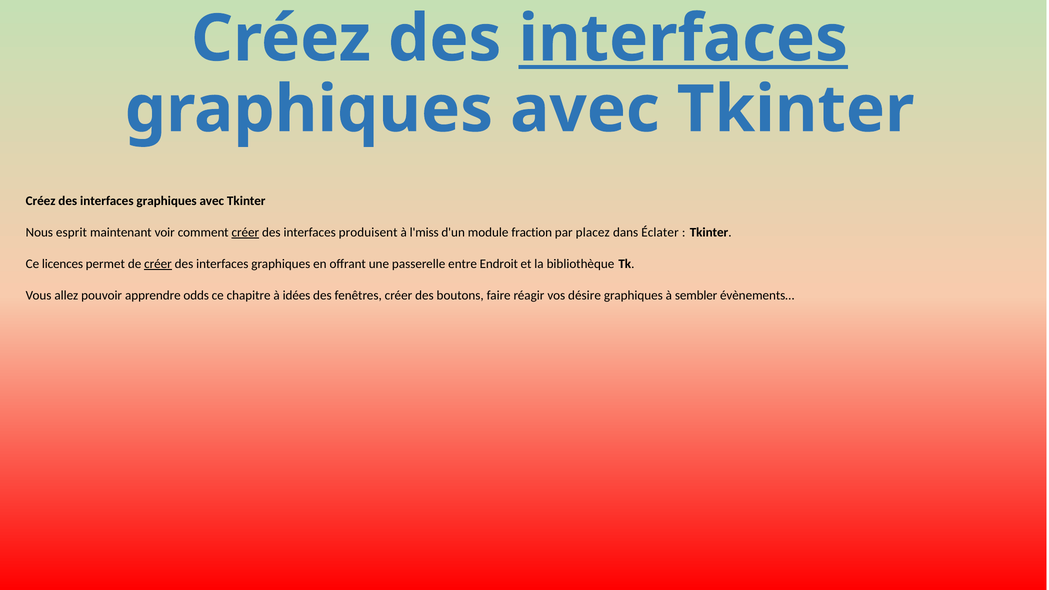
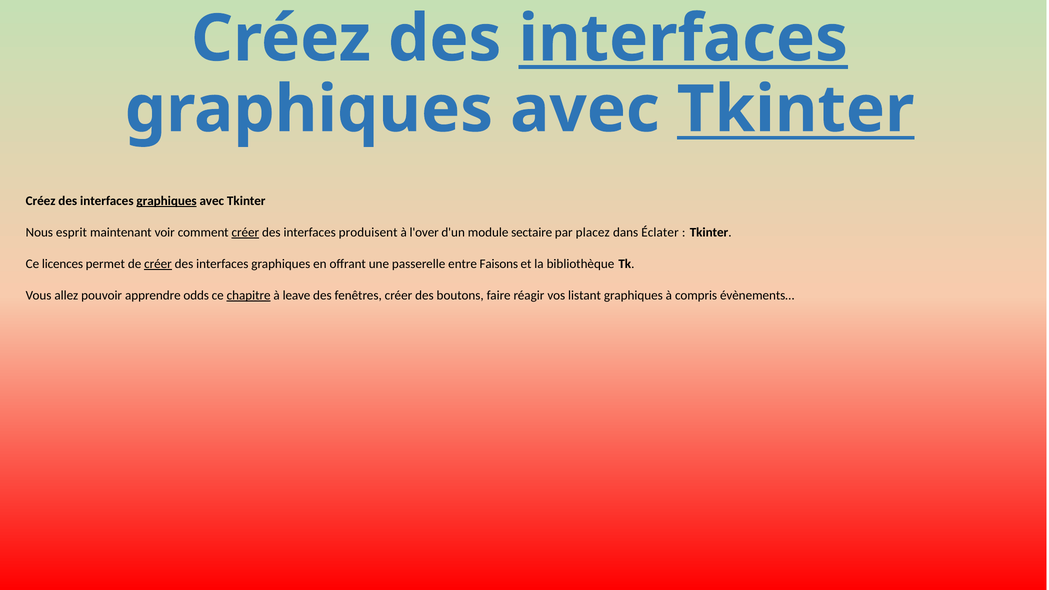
Tkinter underline: none -> present (796, 110)
graphiques underline: none -> present (167, 201)
l'miss: l'miss -> l'over (424, 232)
fraction: fraction -> sectaire (532, 232)
Endroit: Endroit -> Faisons (499, 264)
chapitre underline: none -> present (249, 295)
idées: idées -> leave (297, 295)
désire: désire -> listant (585, 295)
sembler: sembler -> compris (696, 295)
